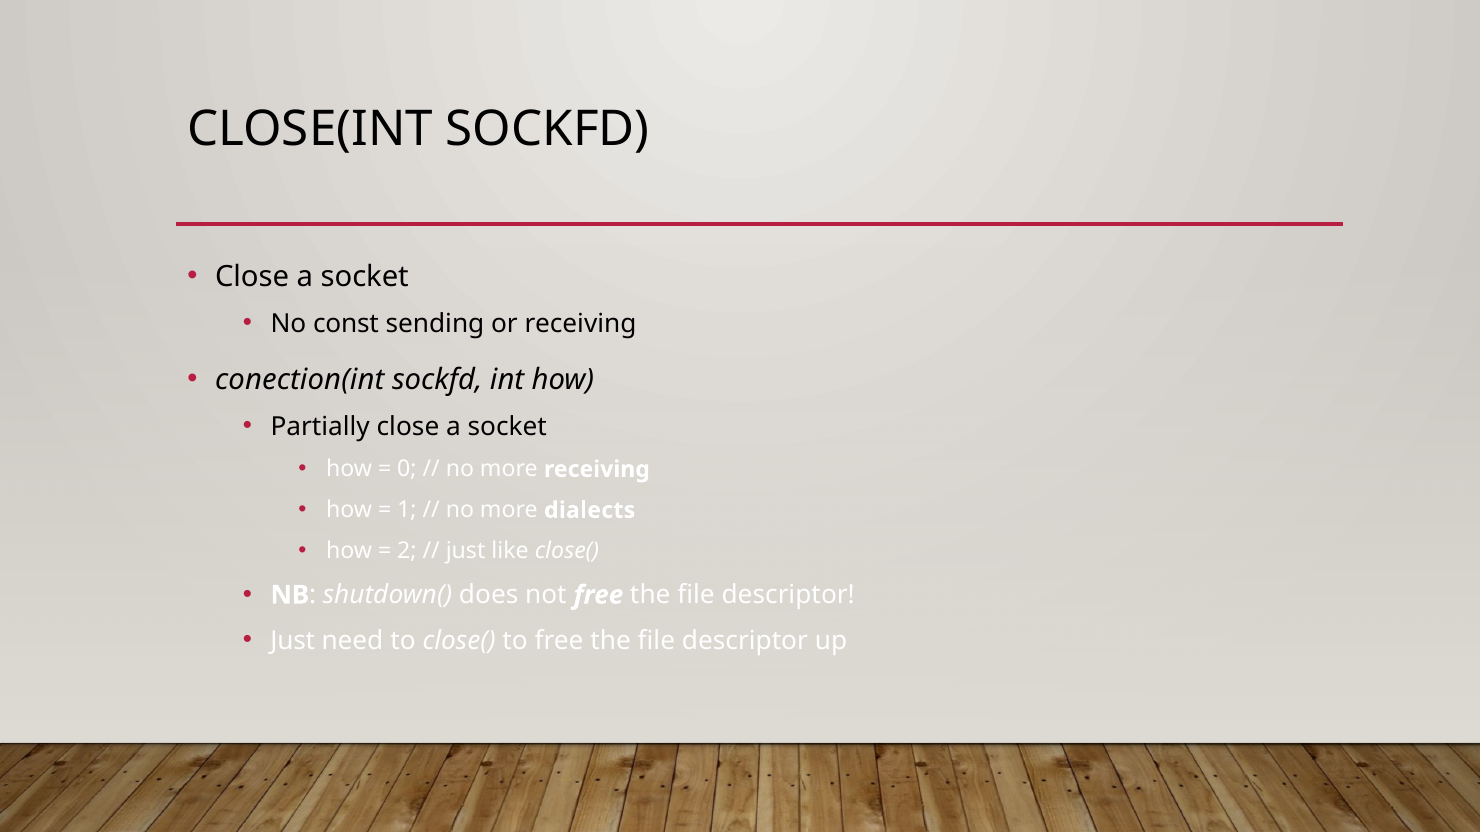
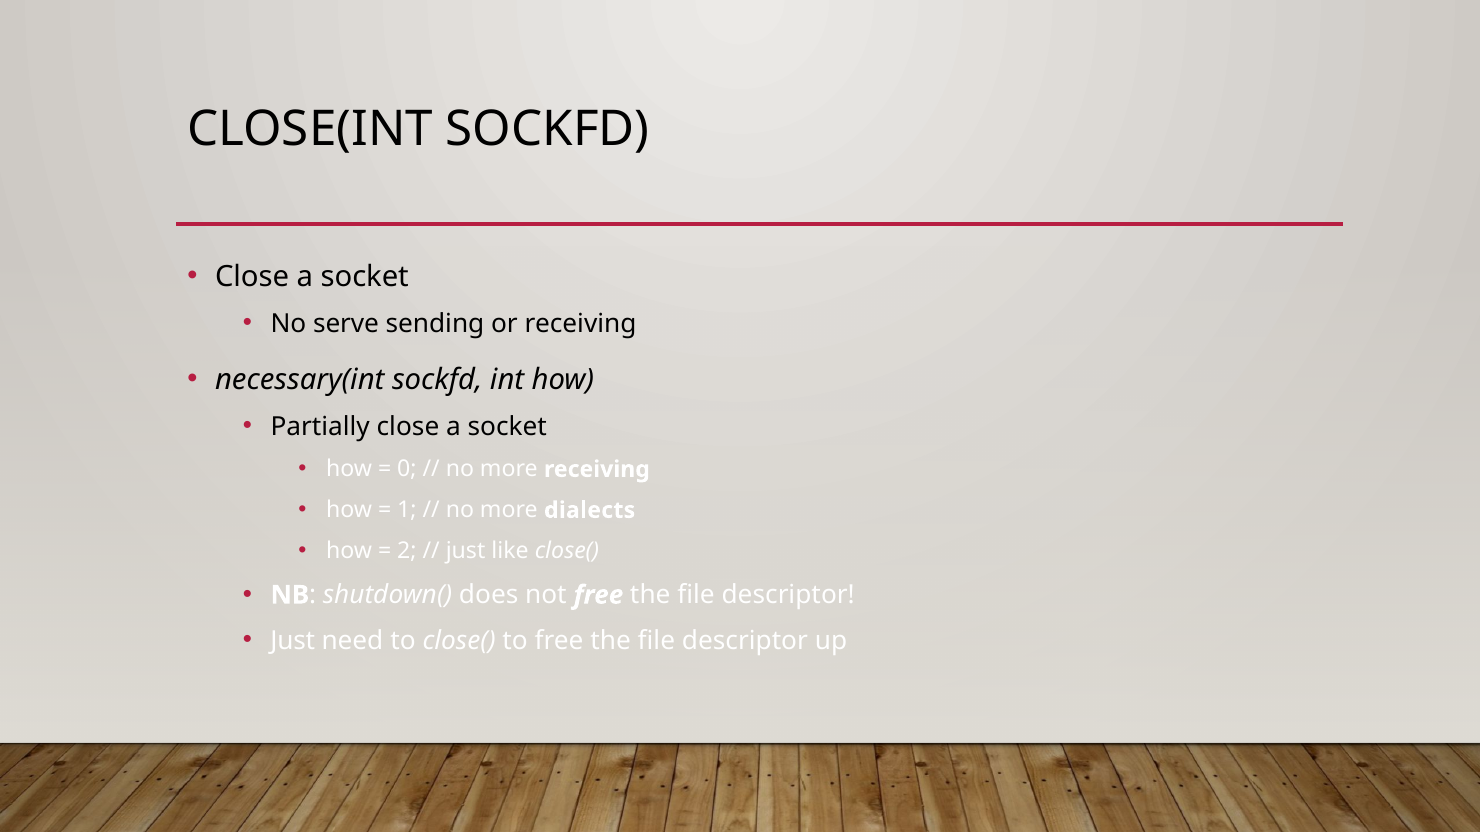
const: const -> serve (346, 324)
conection(int: conection(int -> necessary(int (300, 380)
